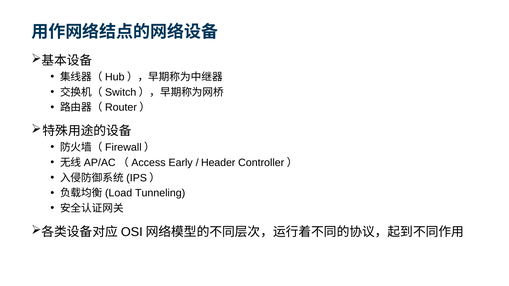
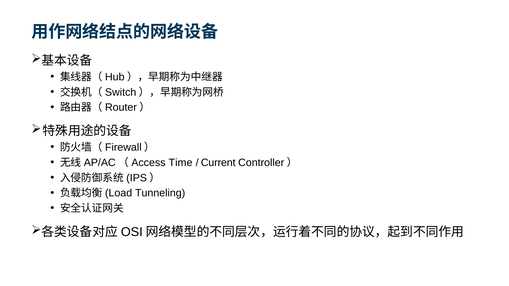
Early: Early -> Time (181, 163)
Header: Header -> Current (218, 163)
